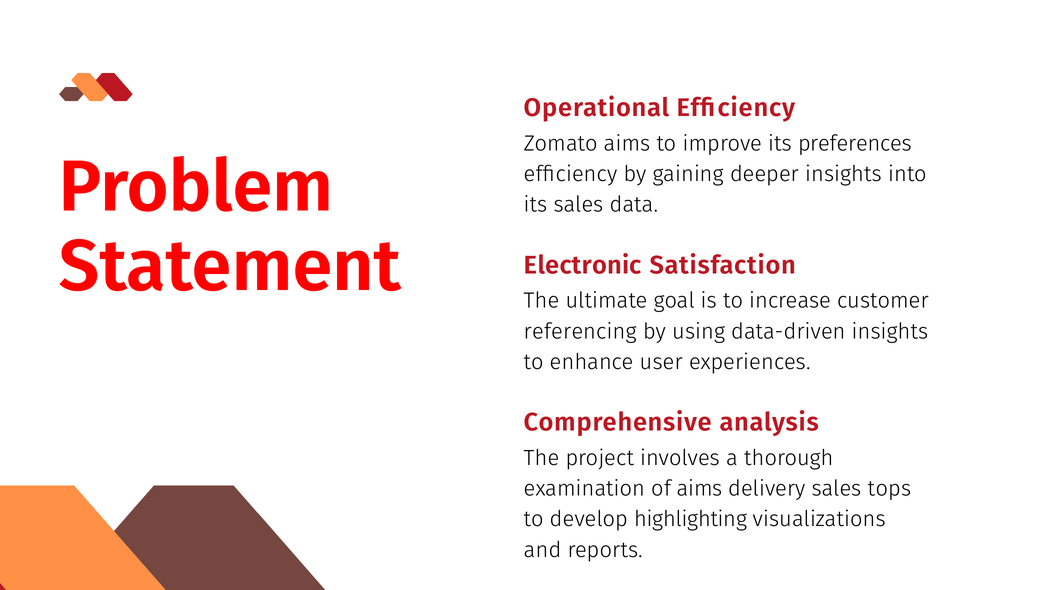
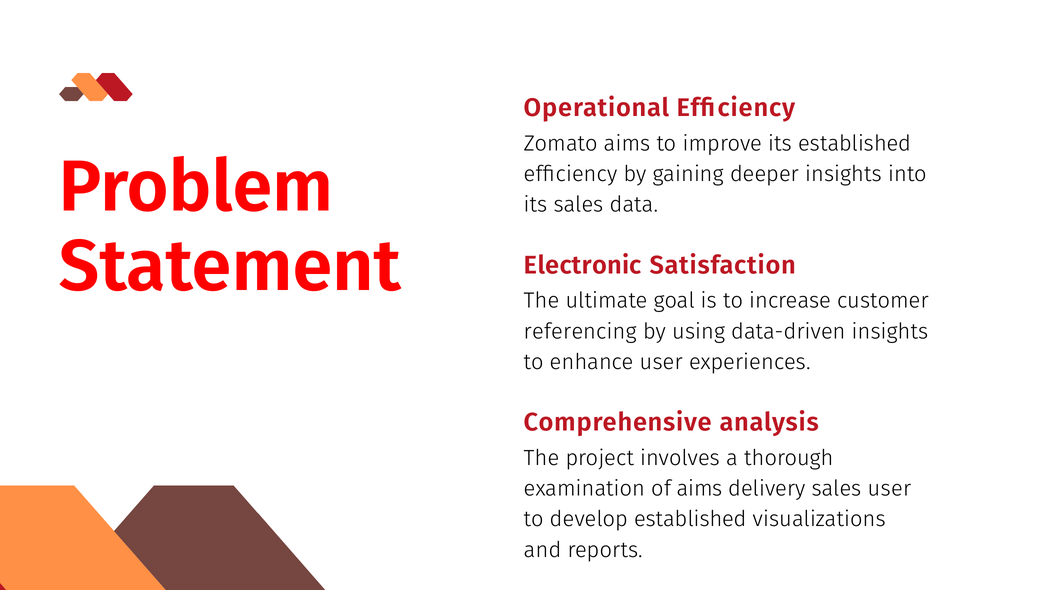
its preferences: preferences -> established (855, 143)
sales tops: tops -> user (890, 488)
develop highlighting: highlighting -> established (691, 519)
